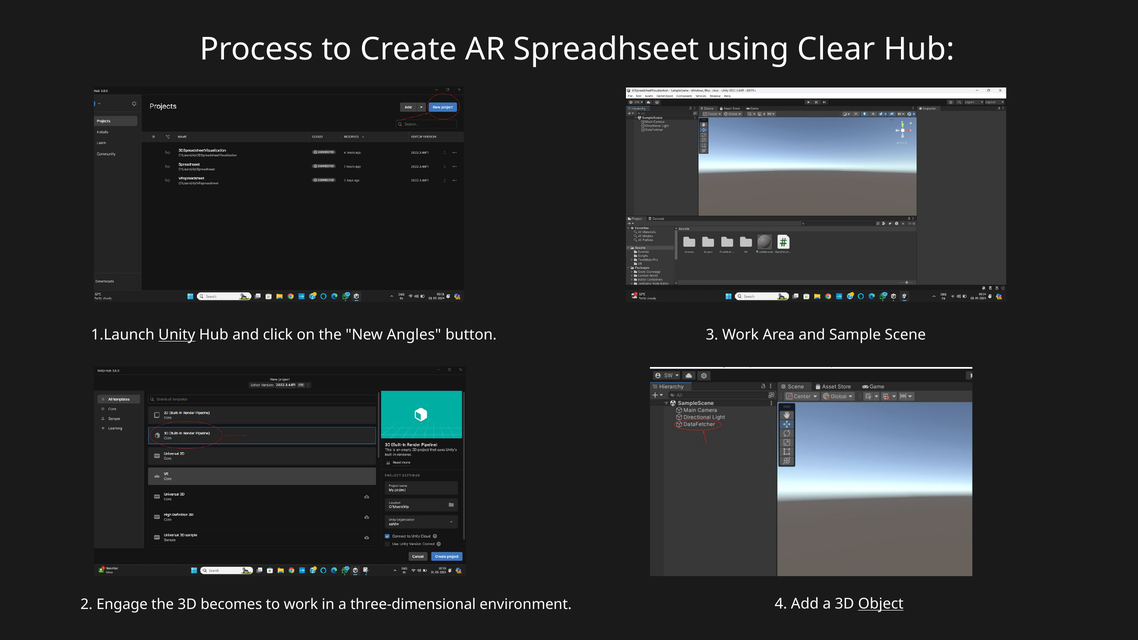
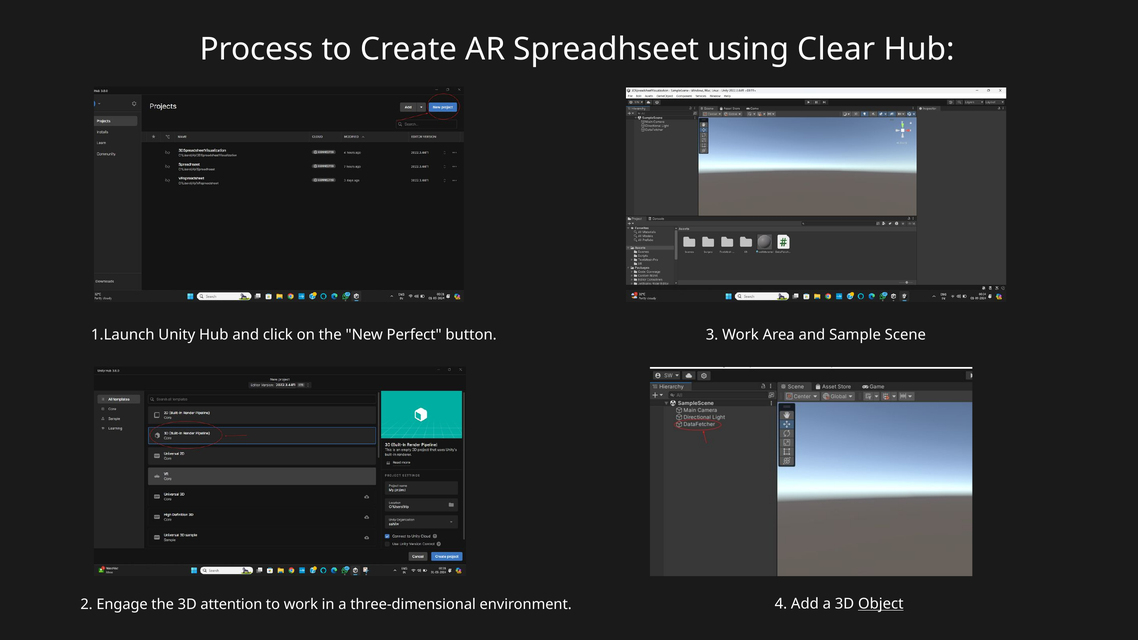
Unity underline: present -> none (177, 335)
Angles: Angles -> Perfect (414, 335)
becomes: becomes -> attention (231, 604)
